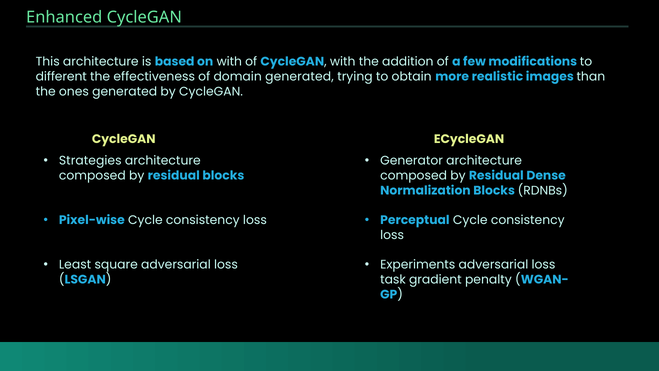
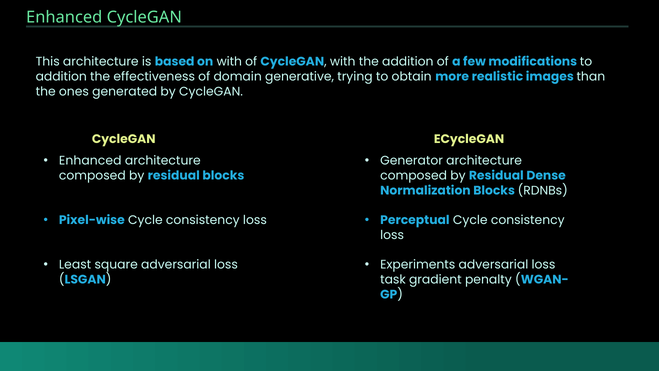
different: different -> addition (61, 77)
domain generated: generated -> generative (300, 77)
Strategies: Strategies -> Enhanced (90, 161)
